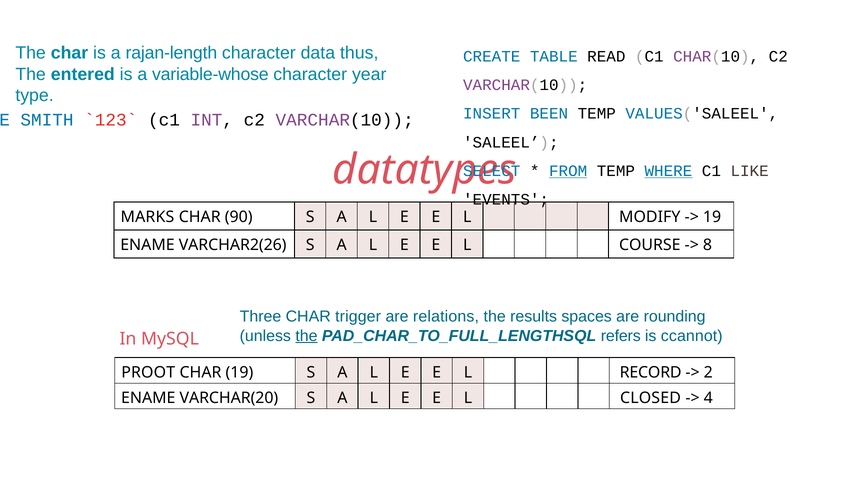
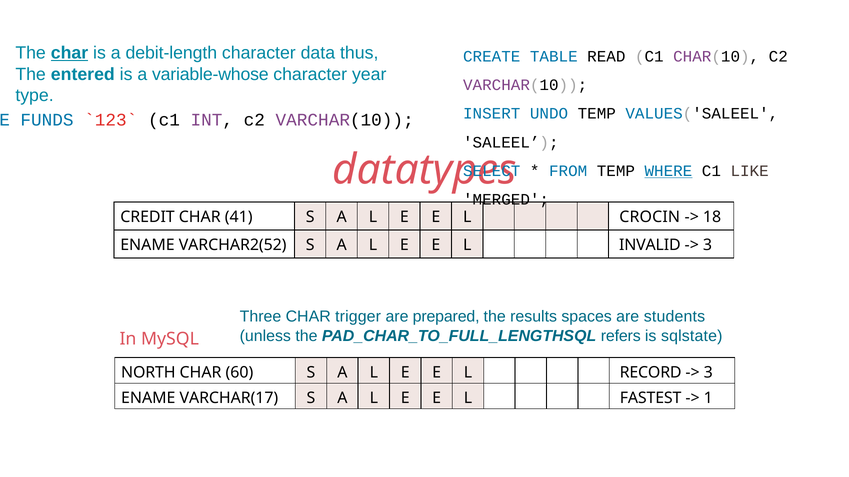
char underline: none -> present (70, 53)
rajan-length: rajan-length -> debit-length (171, 53)
BEEN: BEEN -> UNDO (549, 114)
SMITH: SMITH -> FUNDS (47, 120)
FROM underline: present -> none (568, 171)
EVENTS: EVENTS -> MERGED (506, 200)
MARKS: MARKS -> CREDIT (148, 217)
90: 90 -> 41 (239, 217)
MODIFY: MODIFY -> CROCIN (650, 217)
19: 19 -> 18 (712, 217)
VARCHAR2(26: VARCHAR2(26 -> VARCHAR2(52 (233, 245)
COURSE: COURSE -> INVALID (650, 245)
8: 8 -> 3 (707, 245)
relations: relations -> prepared (446, 317)
rounding: rounding -> students (674, 317)
the underline: present -> none (306, 336)
ccannot: ccannot -> sqlstate (692, 336)
PROOT: PROOT -> NORTH (148, 373)
CHAR 19: 19 -> 60 (239, 373)
2: 2 -> 3 (708, 373)
VARCHAR(20: VARCHAR(20 -> VARCHAR(17 (229, 399)
CLOSED: CLOSED -> FASTEST (651, 399)
4: 4 -> 1 (708, 399)
